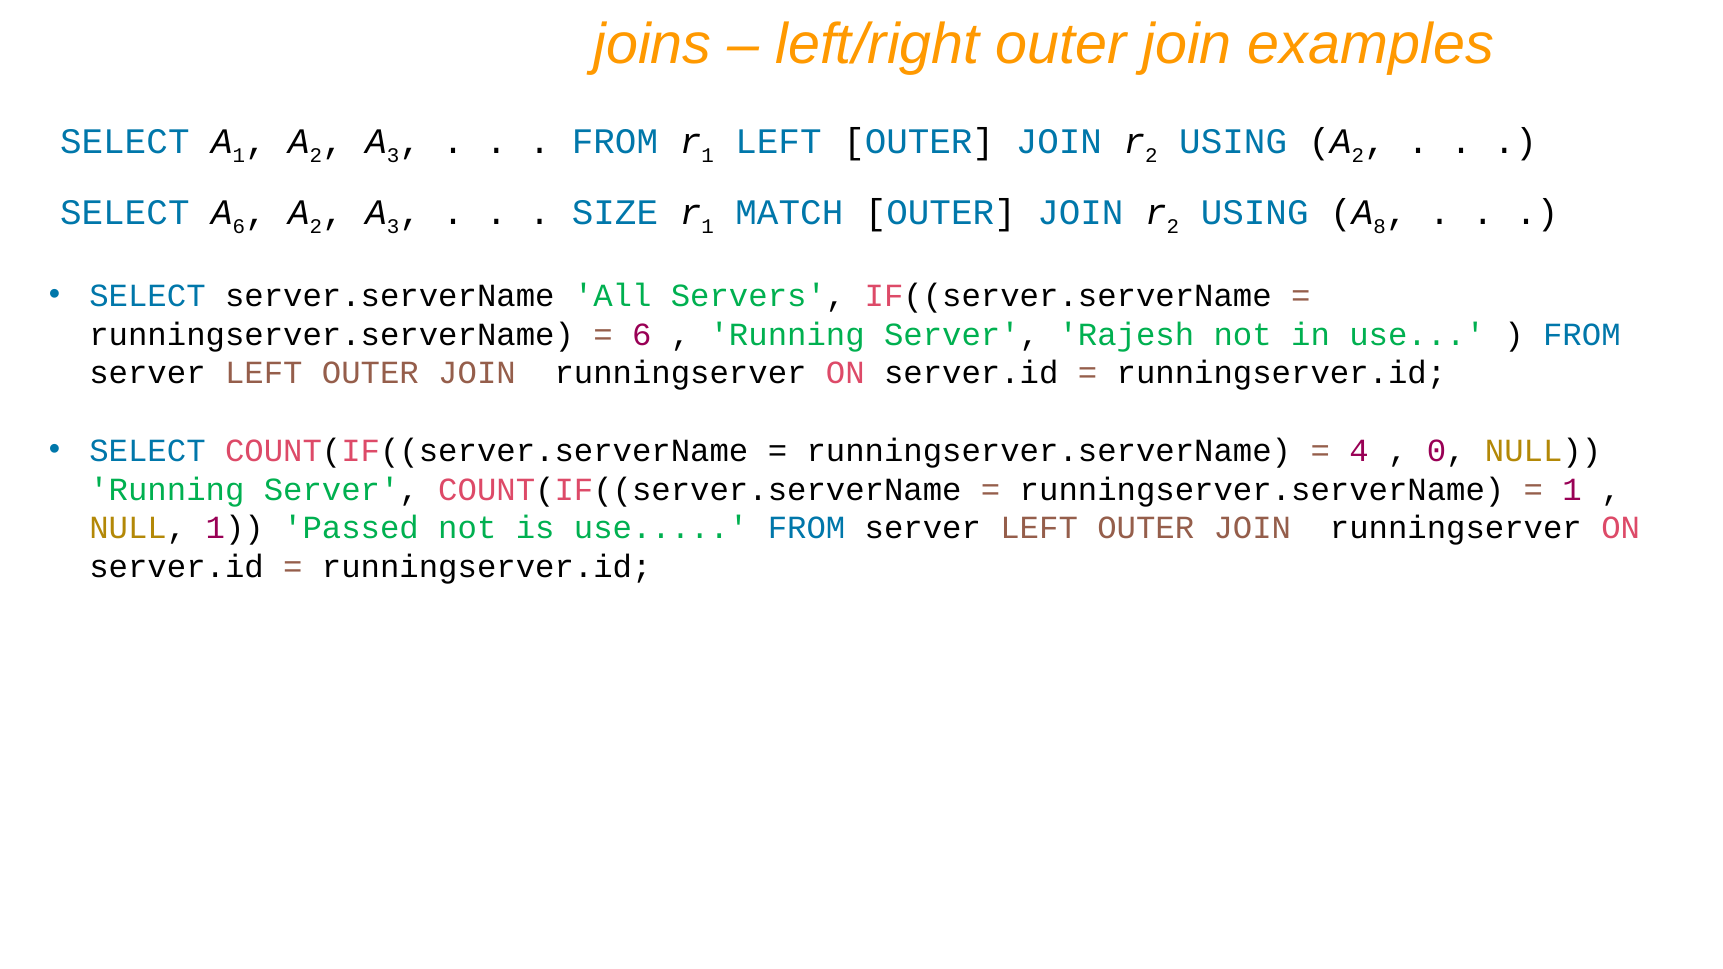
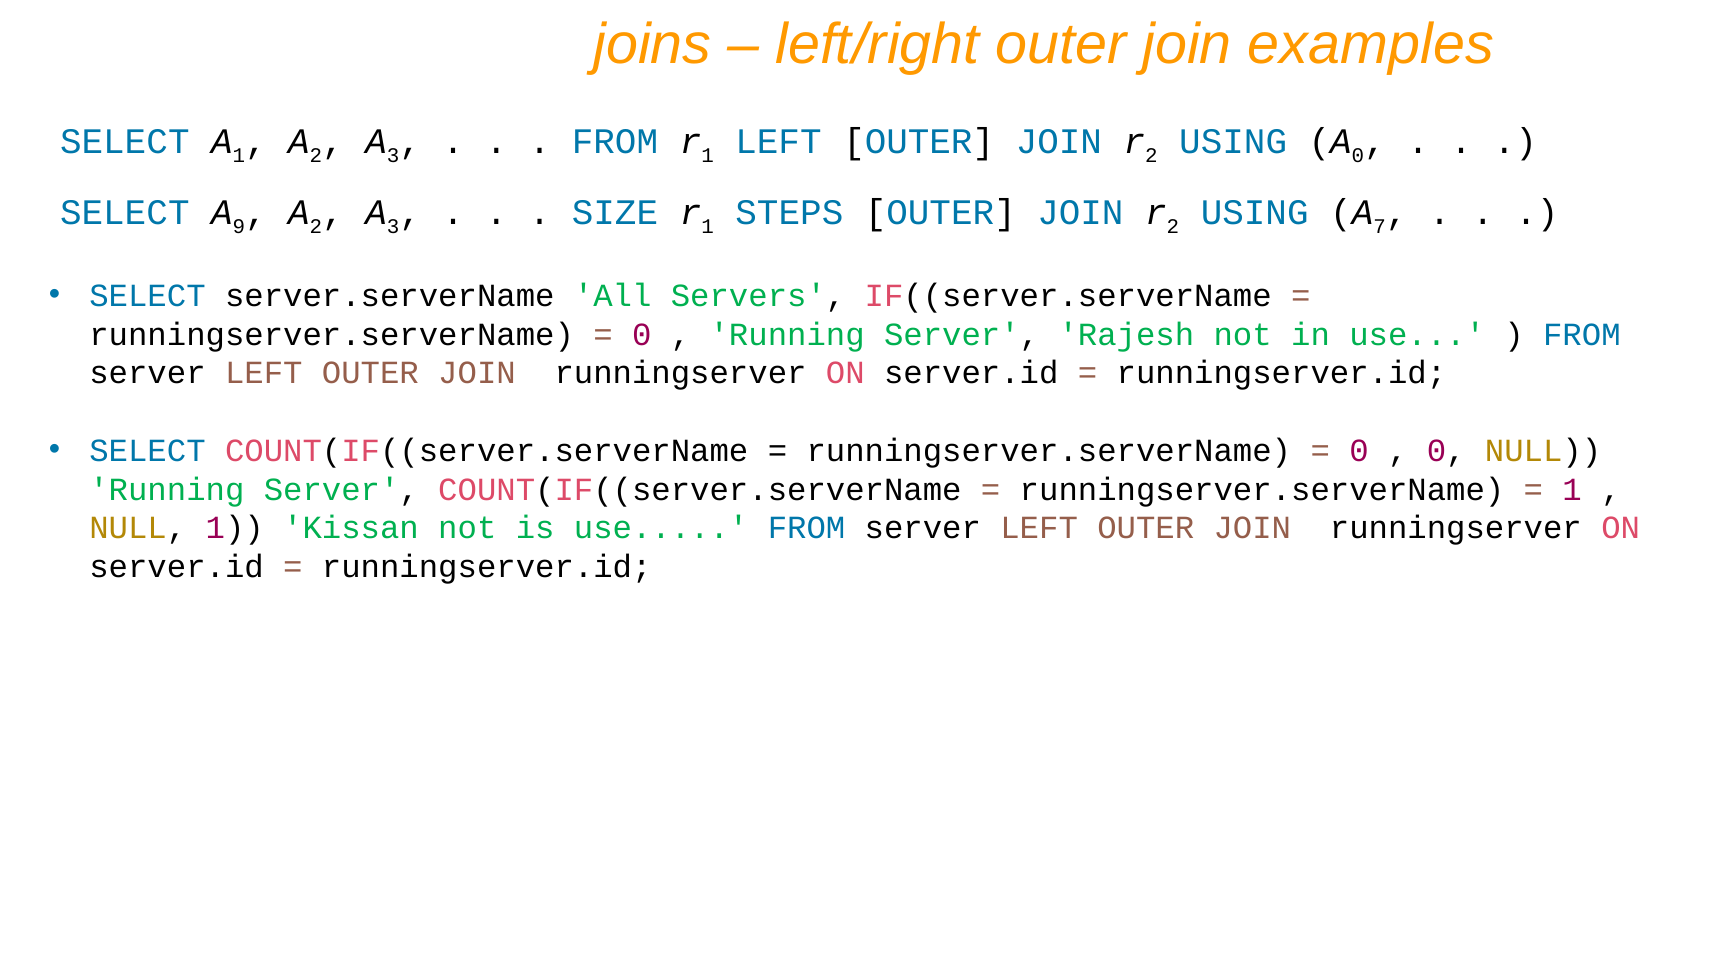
2: 2 -> 0 (1358, 156)
6: 6 -> 9 (239, 227)
MATCH: MATCH -> STEPS (789, 213)
8: 8 -> 7 (1380, 227)
6: 6 -> 0 (642, 335)
4: 4 -> 0 (1359, 451)
Passed: Passed -> Kissan (351, 528)
